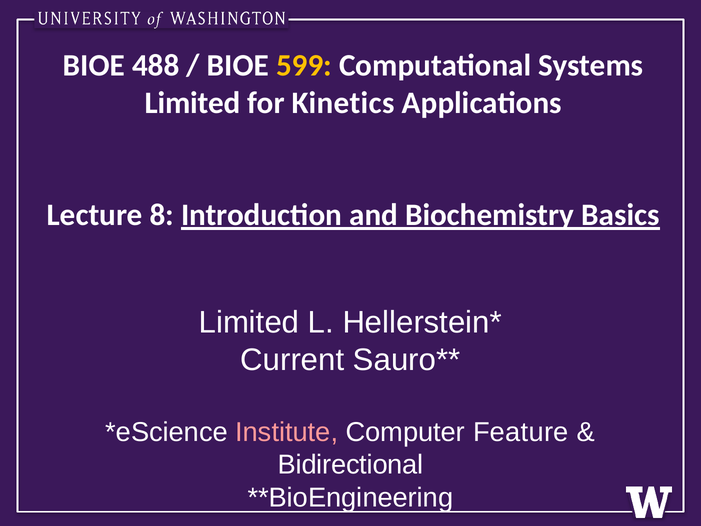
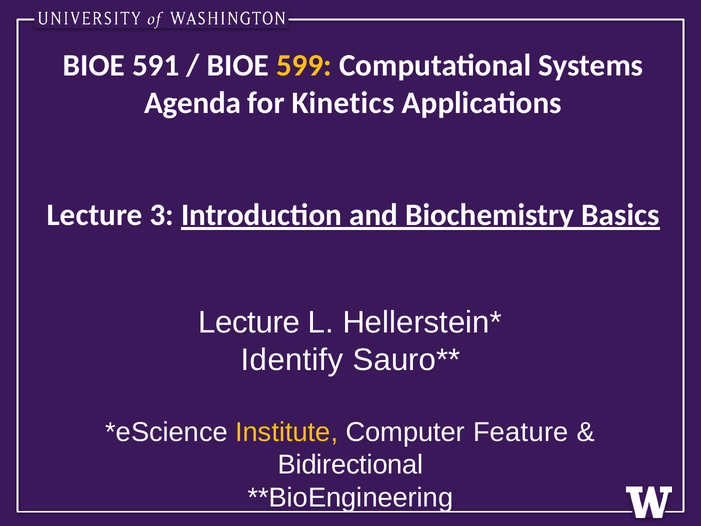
488: 488 -> 591 (156, 65)
Limited: Limited -> Agenda (193, 103)
8: 8 -> 3 (162, 215)
Limited: Limited -> Lecture (249, 322)
Current: Current -> Identify (292, 360)
Institute colour: pink -> yellow (287, 432)
